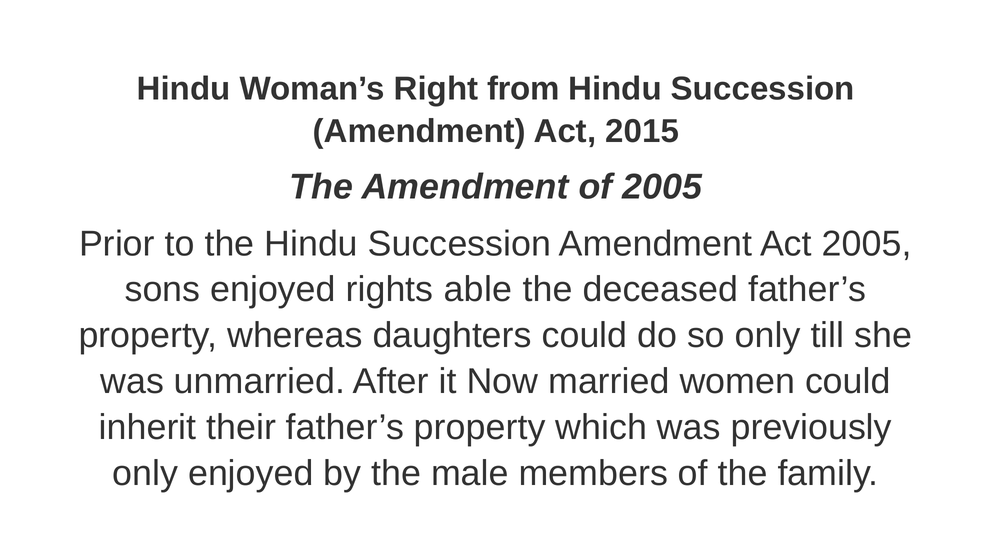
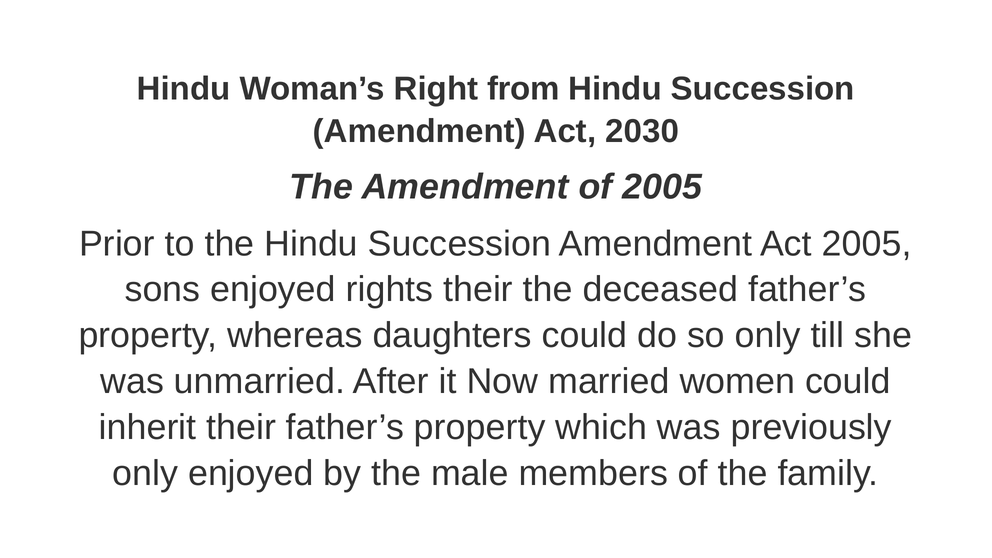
2015: 2015 -> 2030 (642, 131)
rights able: able -> their (478, 290)
